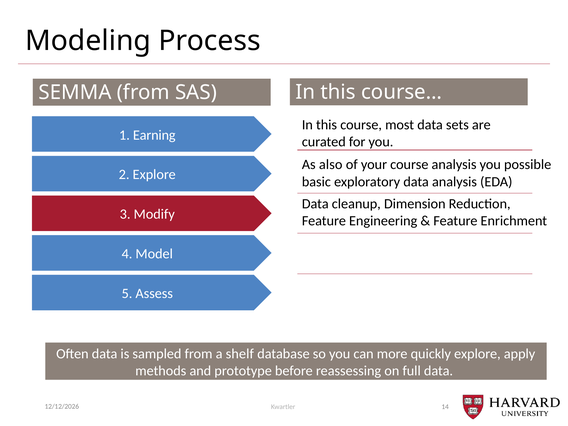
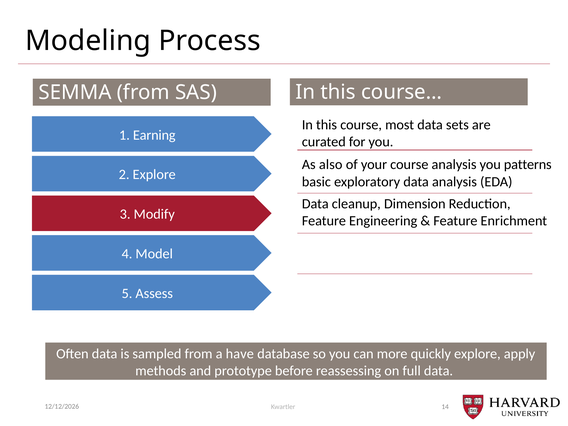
possible: possible -> patterns (528, 165)
shelf: shelf -> have (240, 354)
